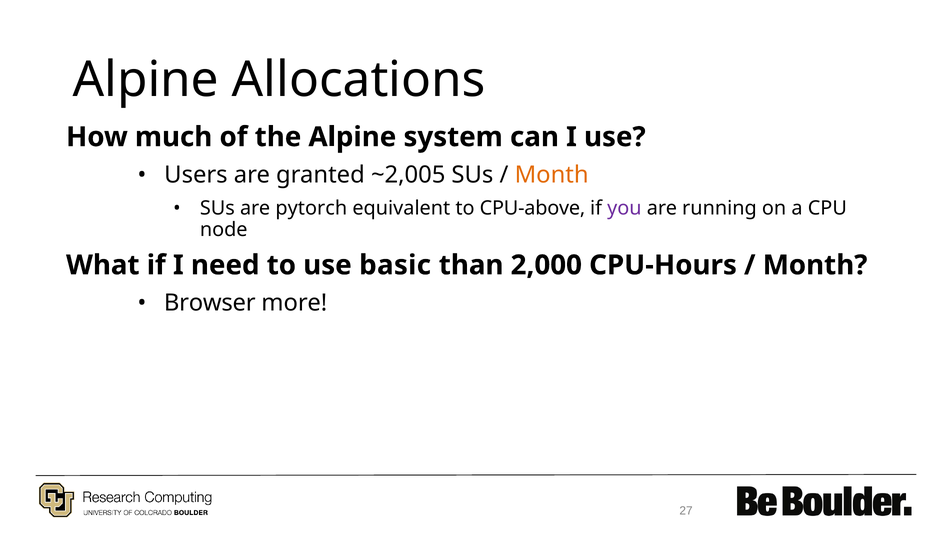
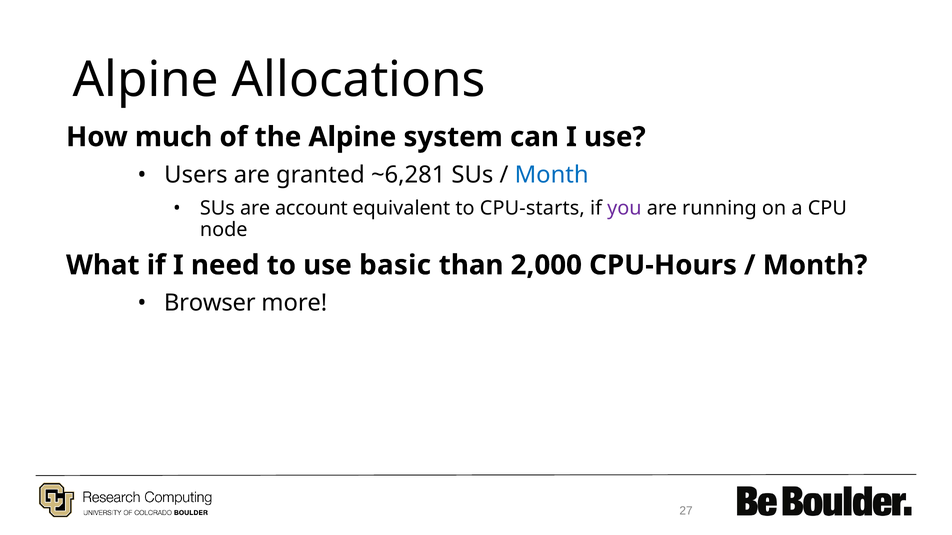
~2,005: ~2,005 -> ~6,281 (408, 175)
Month colour: orange -> blue (552, 175)
pytorch: pytorch -> account (311, 208)
CPU-above: CPU-above -> CPU-starts (532, 208)
